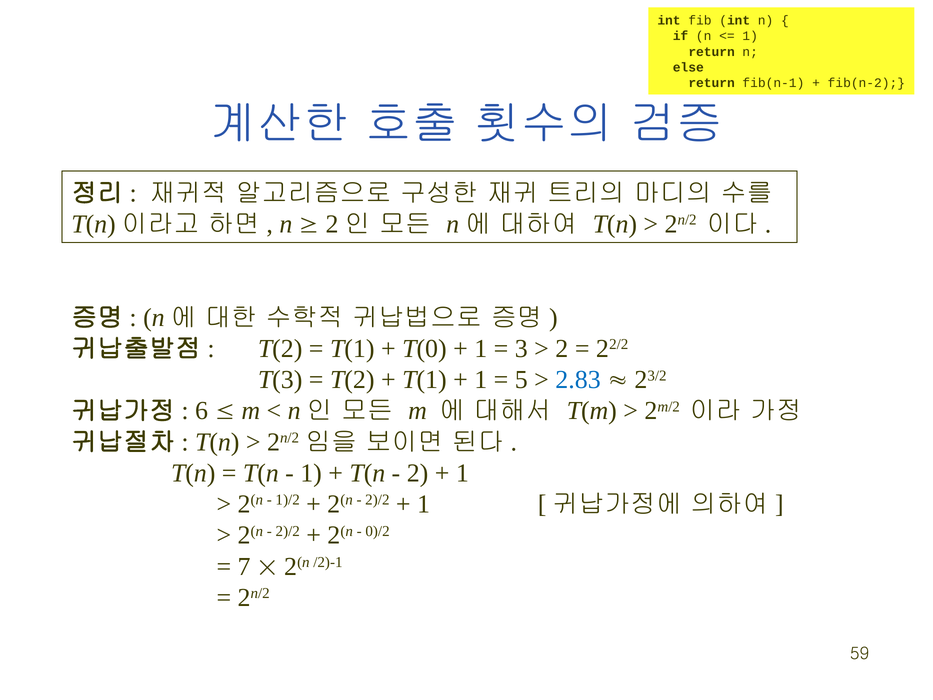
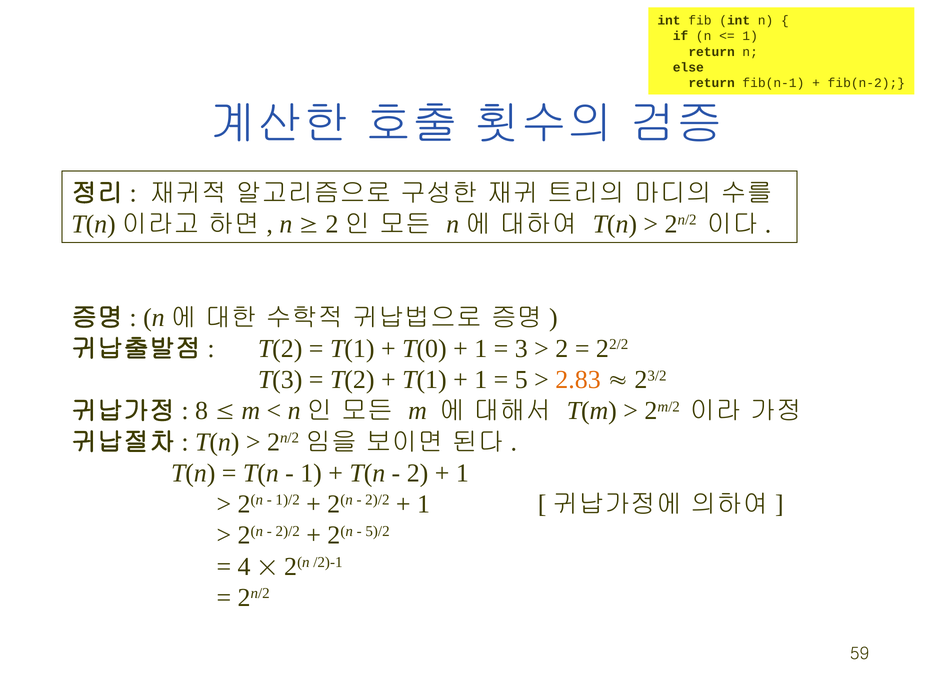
2.83 colour: blue -> orange (578, 380)
6: 6 -> 8 (202, 411)
0)/2: 0)/2 -> 5)/2 (378, 531)
7: 7 -> 4 (244, 566)
